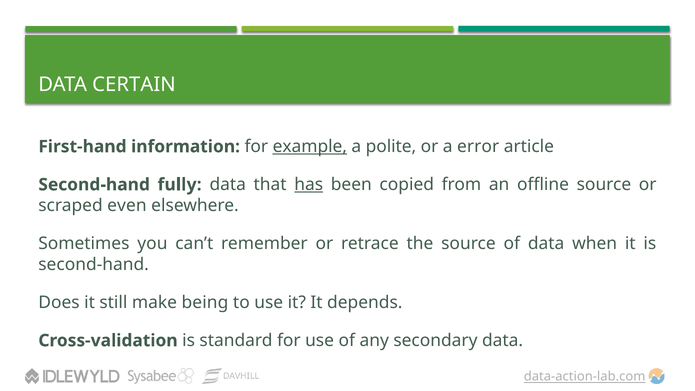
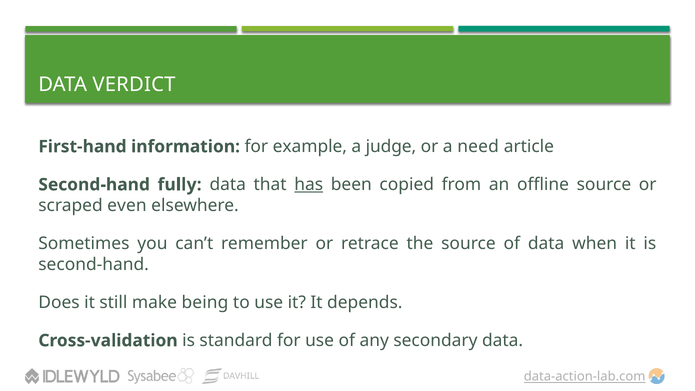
CERTAIN: CERTAIN -> VERDICT (134, 84)
example underline: present -> none (310, 147)
polite: polite -> judge (391, 147)
error: error -> need (478, 147)
